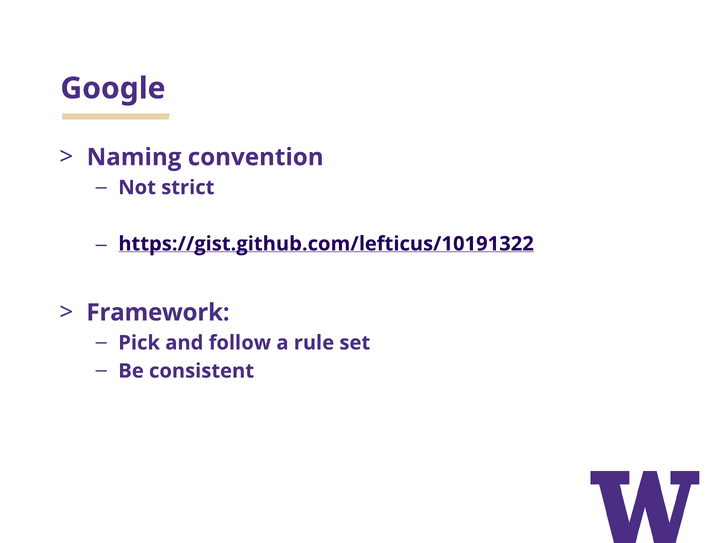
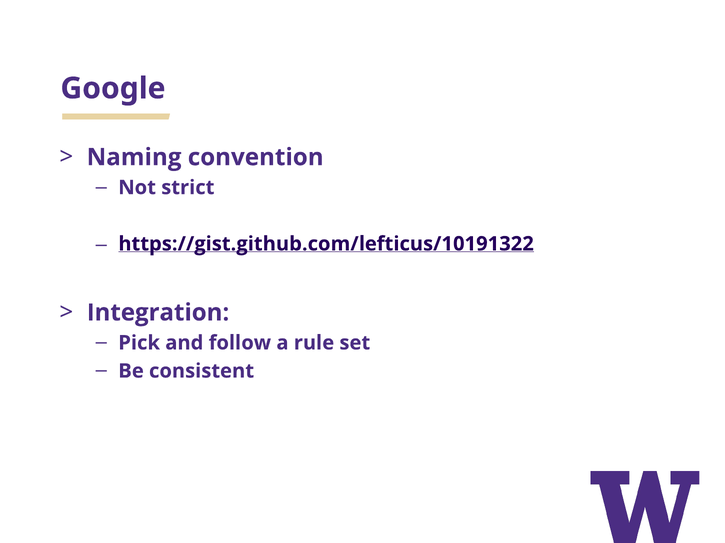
Framework: Framework -> Integration (158, 313)
